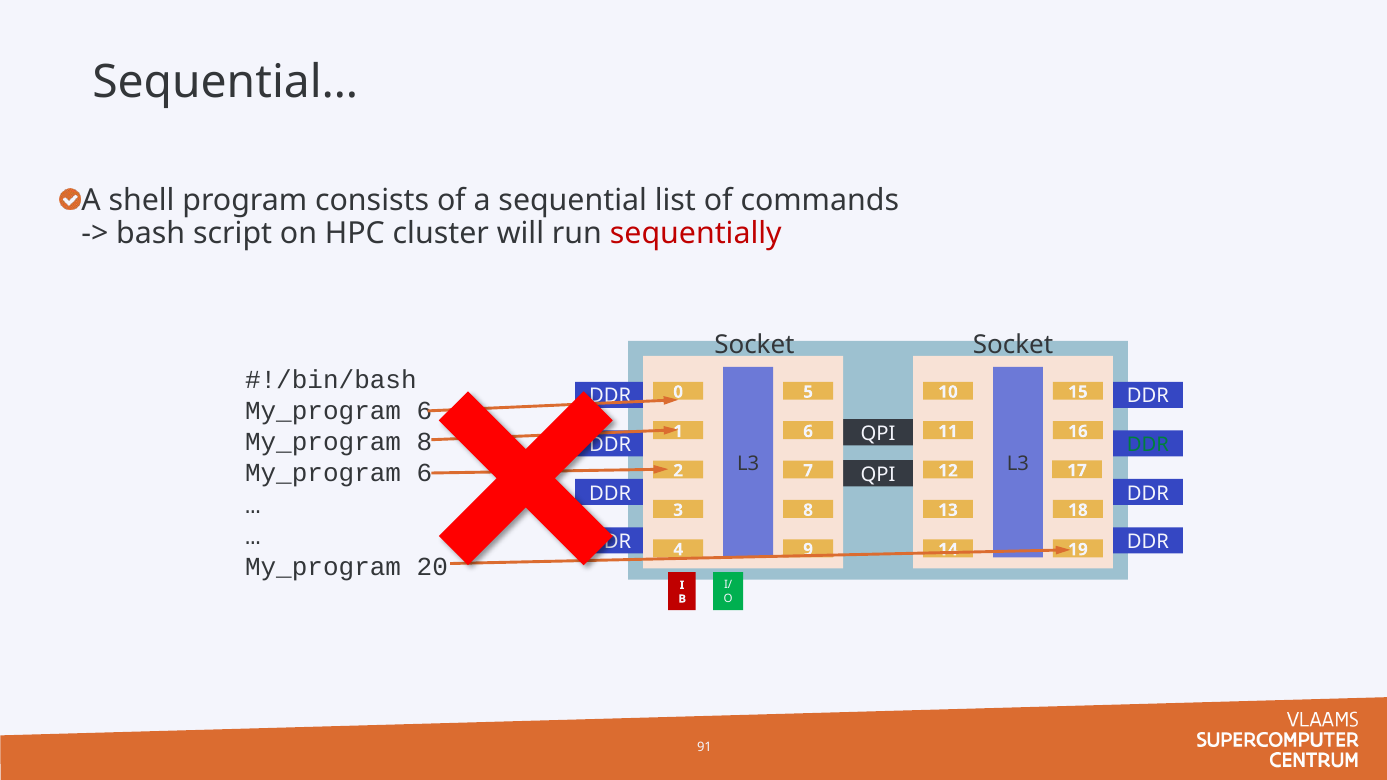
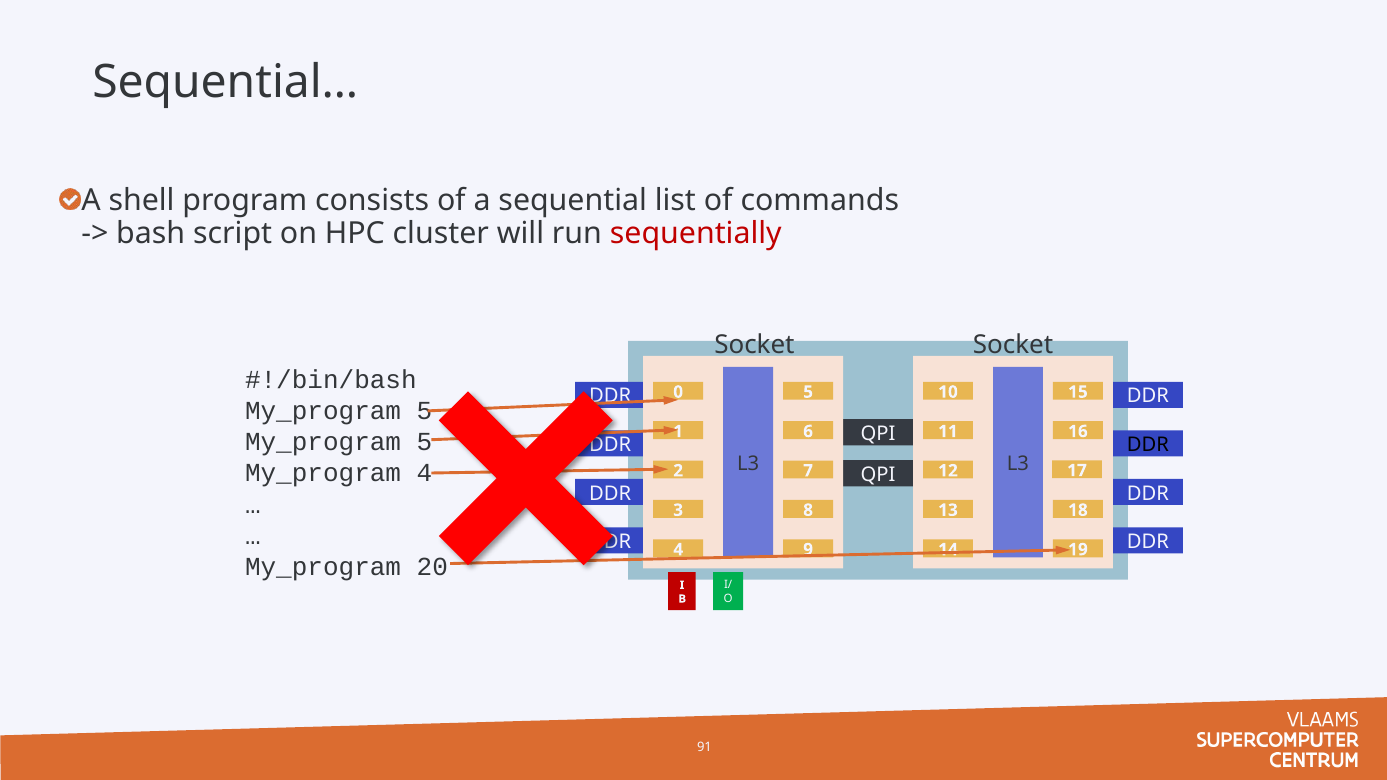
6: 6 -> 5 (424, 411)
8: 8 -> 5 (424, 442)
DDR colour: green -> black (1148, 445)
6: 6 -> 4 (424, 473)
